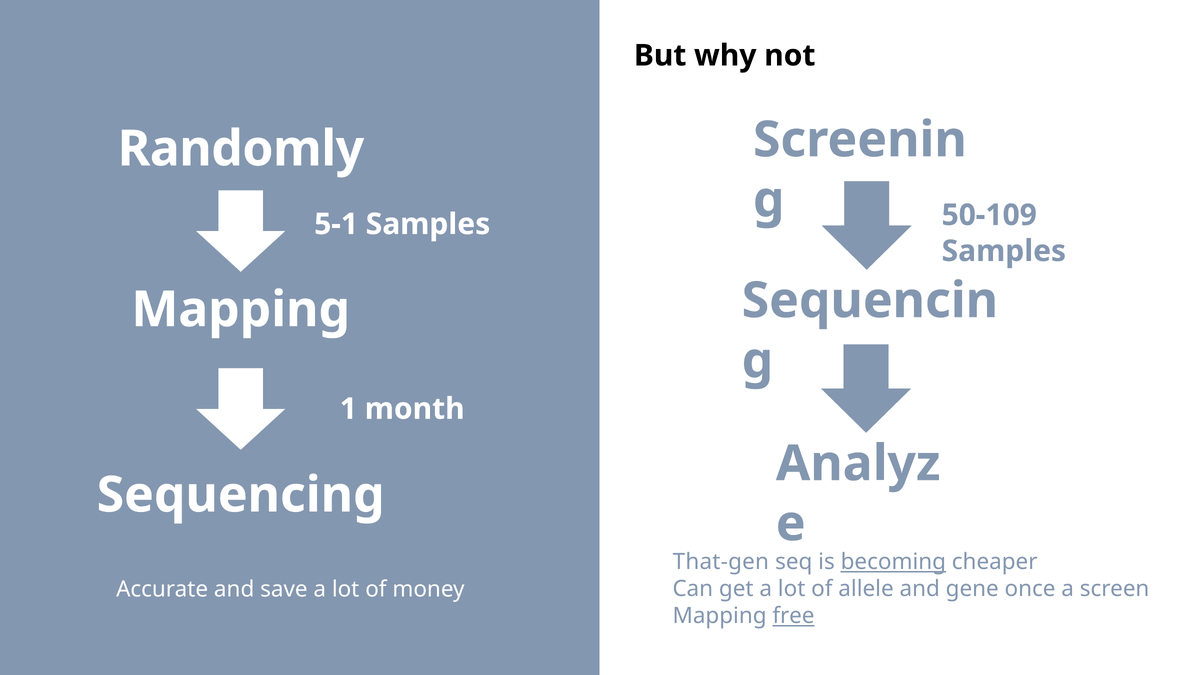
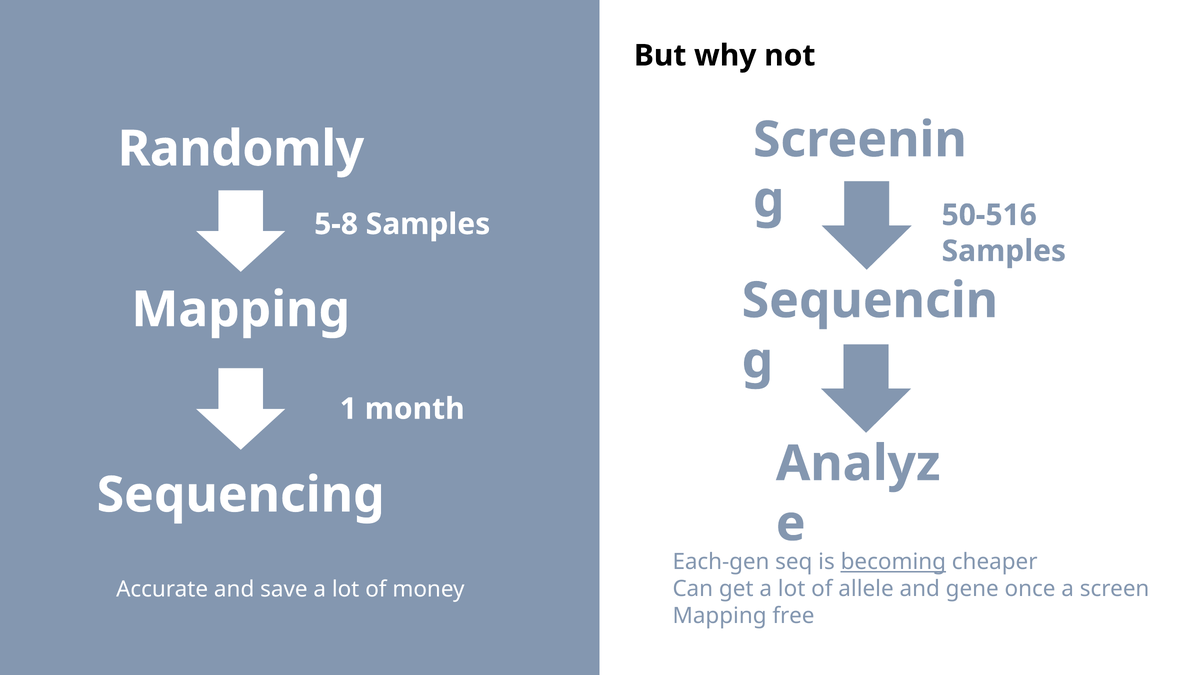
50-109: 50-109 -> 50-516 (989, 215)
5-1: 5-1 -> 5-8 (336, 224)
That-gen: That-gen -> Each-gen (721, 562)
free underline: present -> none (793, 616)
